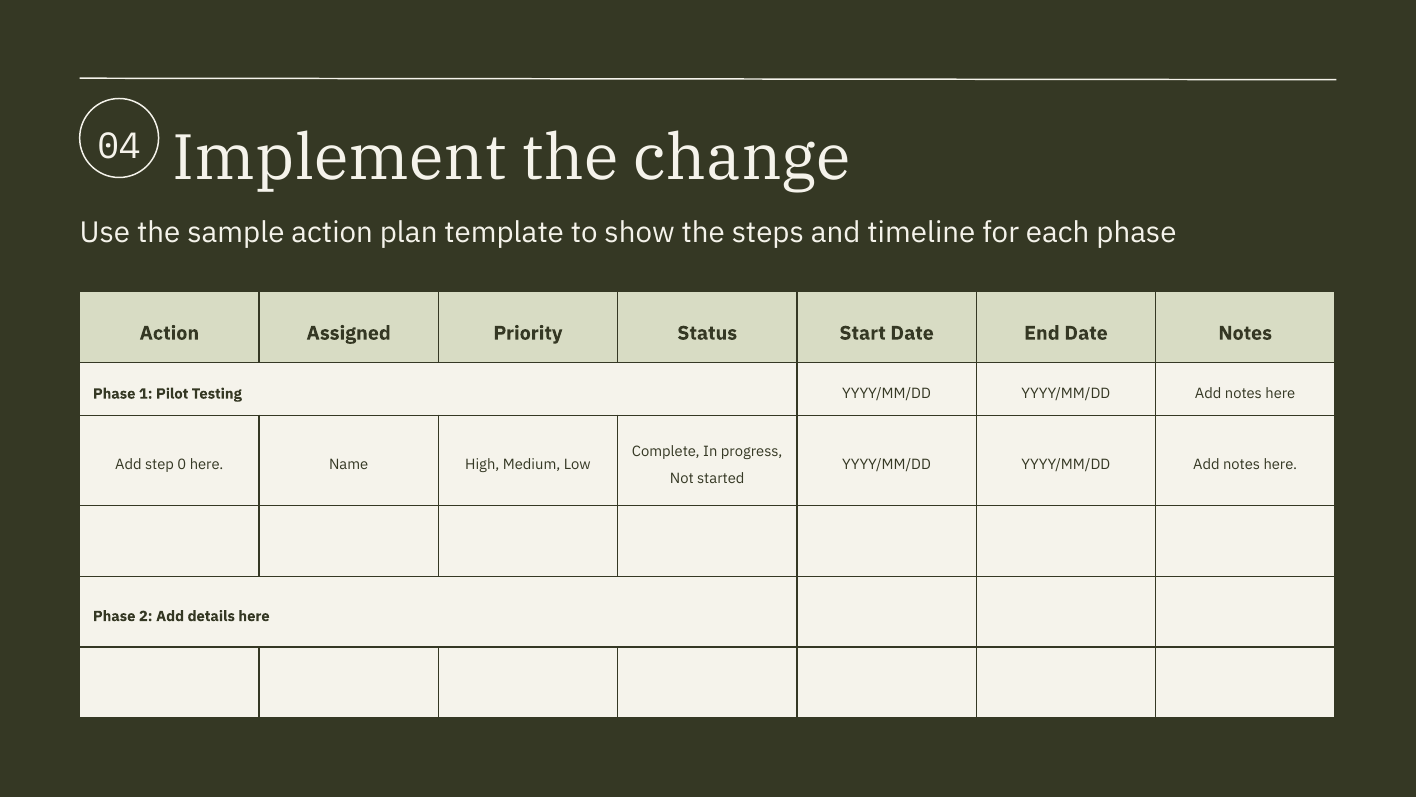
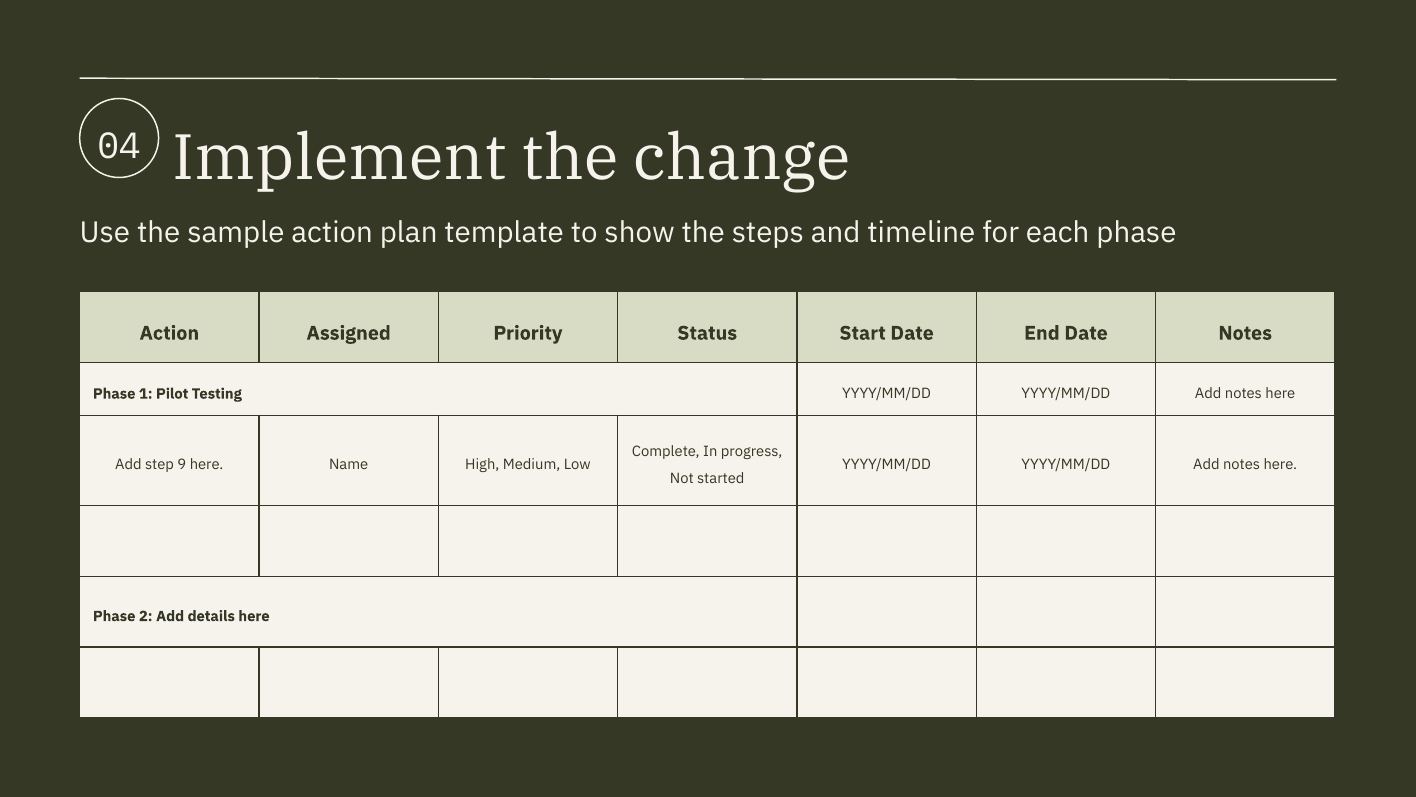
0: 0 -> 9 (182, 465)
